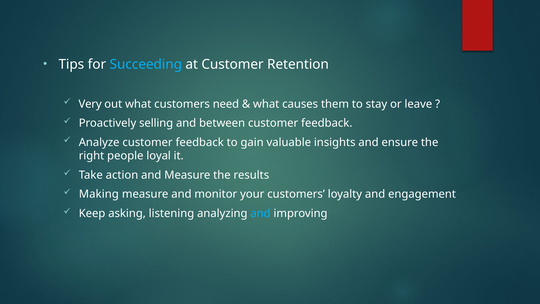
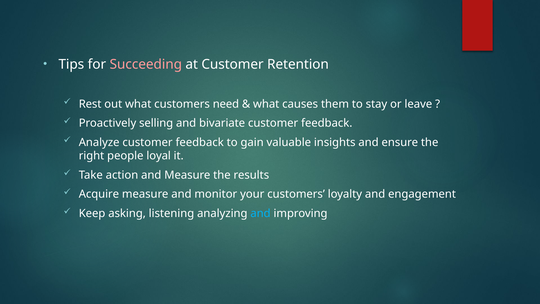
Succeeding colour: light blue -> pink (146, 64)
Very: Very -> Rest (90, 104)
between: between -> bivariate (222, 123)
Making: Making -> Acquire (99, 194)
